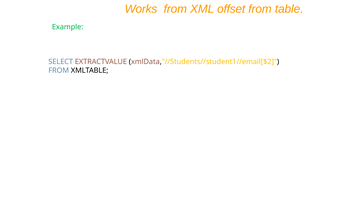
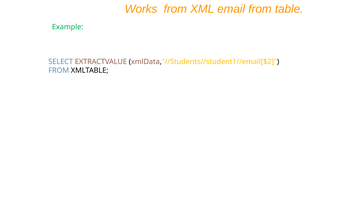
offset: offset -> email (231, 9)
